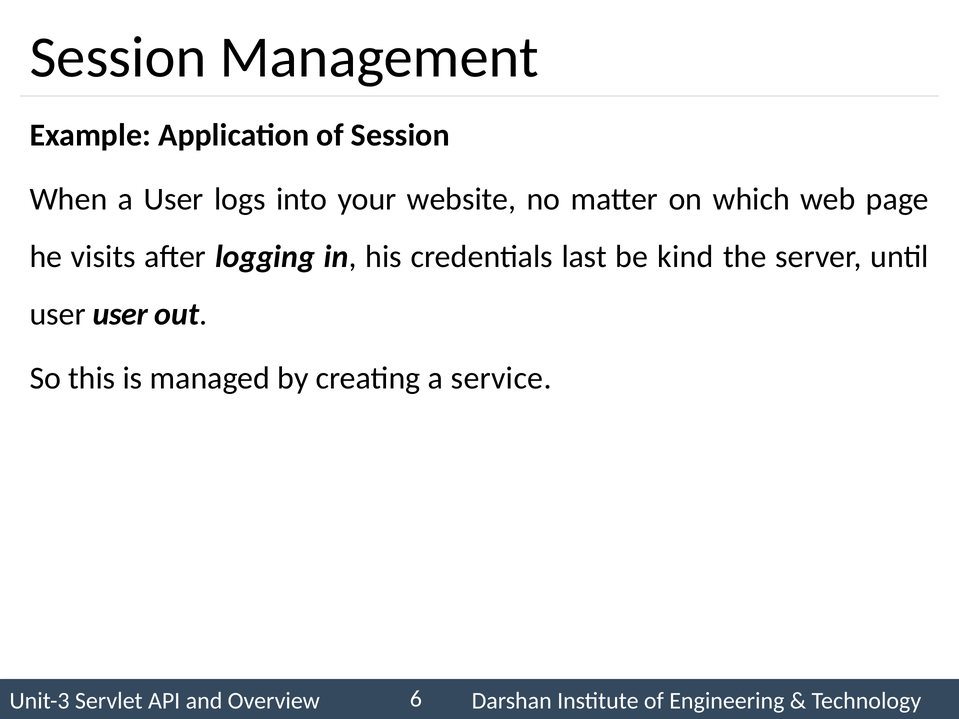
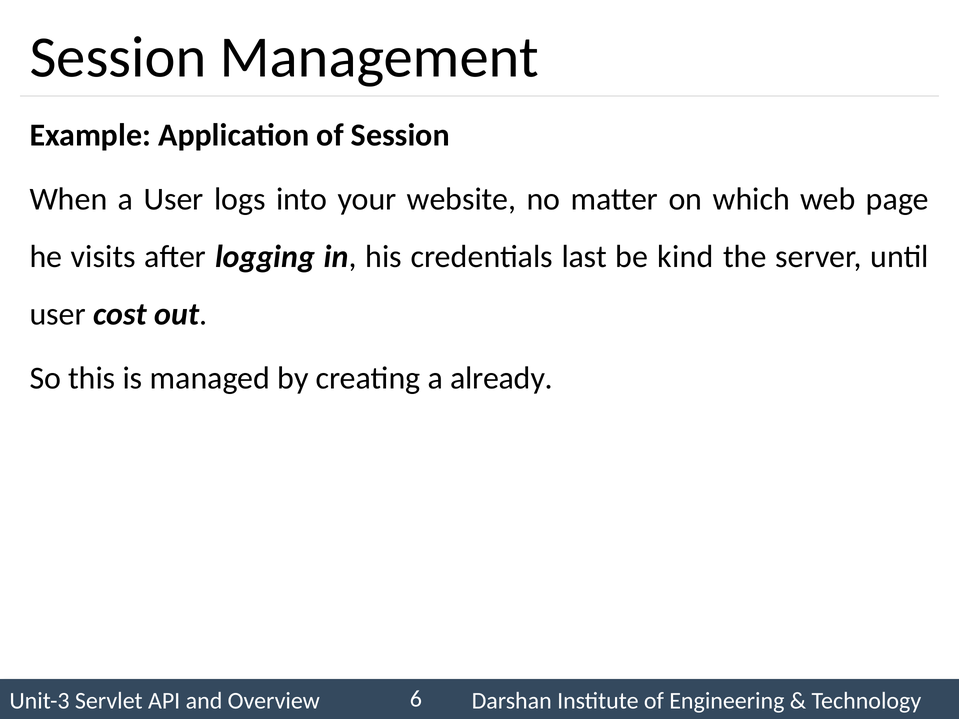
user user: user -> cost (120, 314)
service: service -> already (501, 378)
